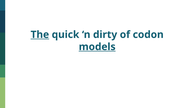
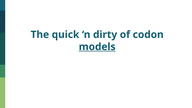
The underline: present -> none (40, 35)
